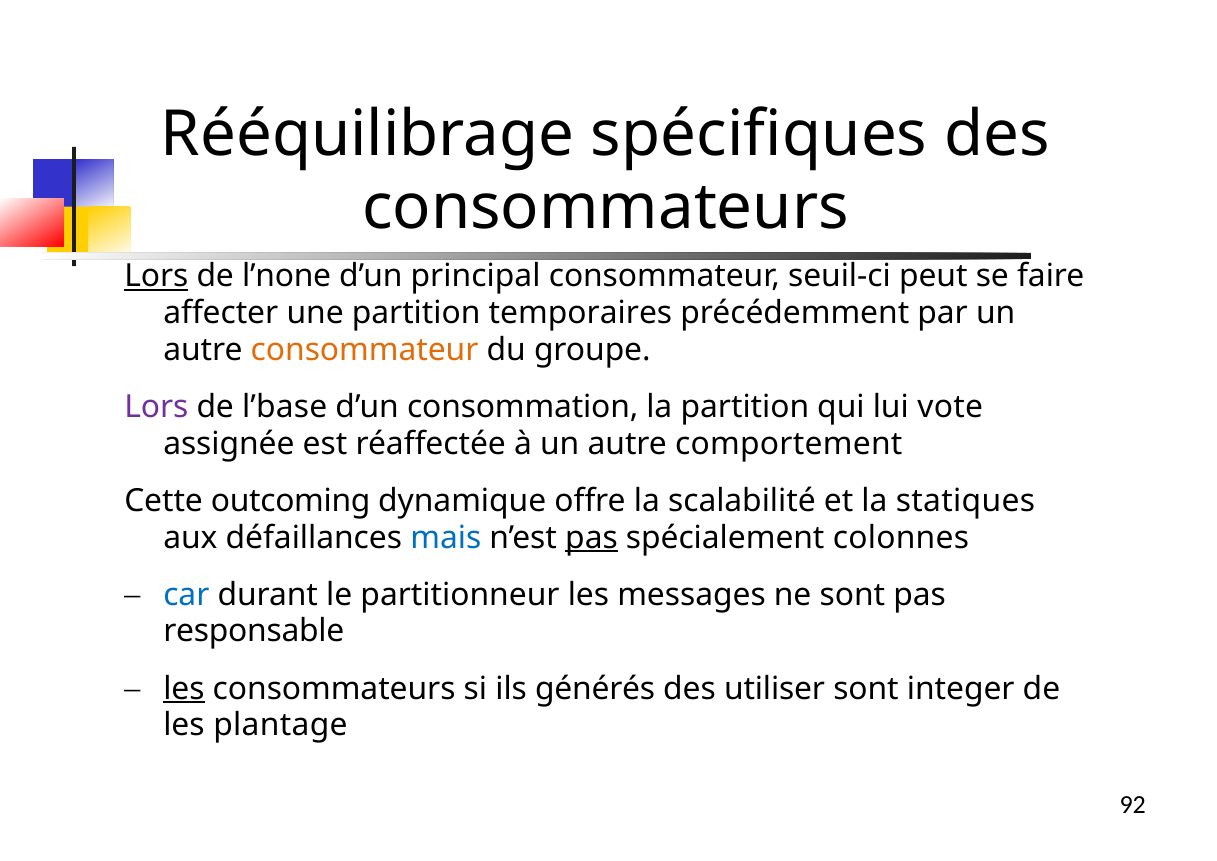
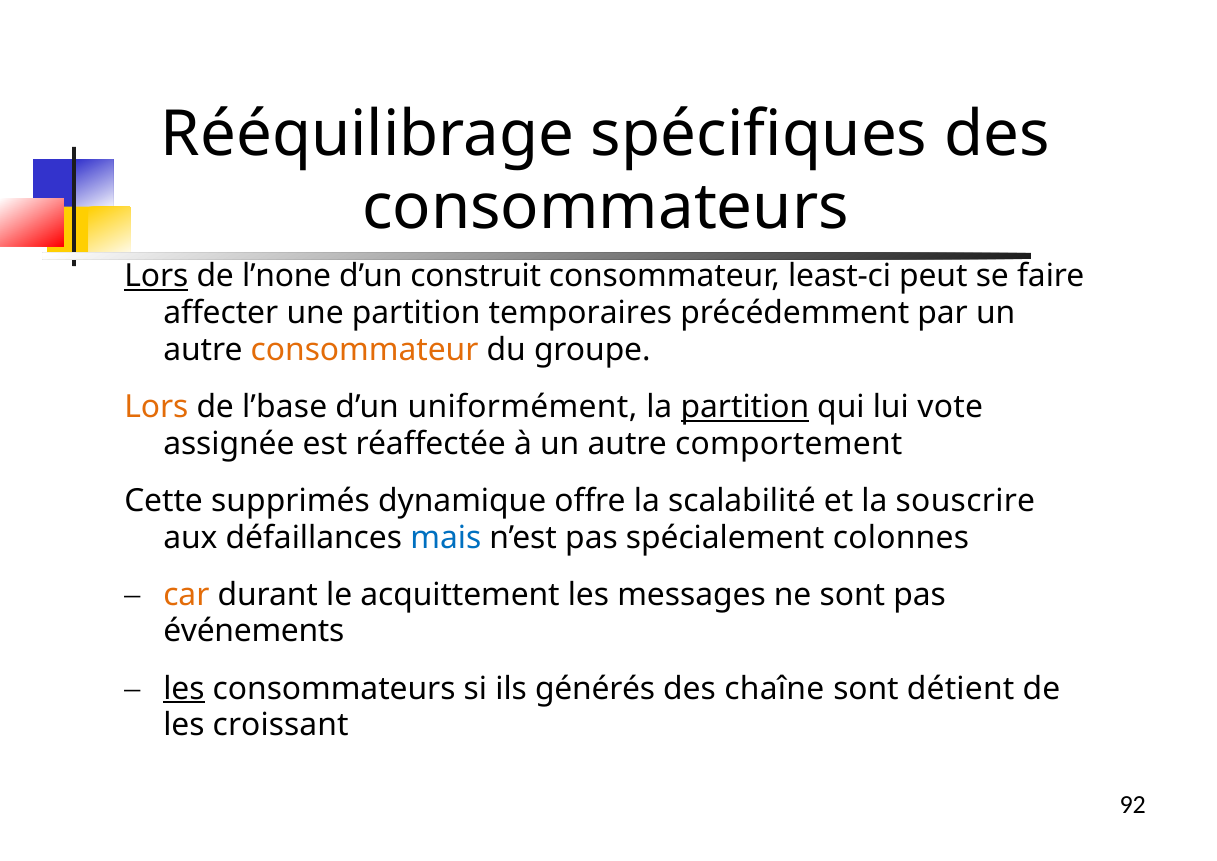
principal: principal -> construit (476, 276)
seuil-ci: seuil-ci -> least-ci (840, 276)
Lors colour: purple -> orange (156, 407)
consommation: consommation -> uniformément (522, 407)
partition underline: none -> present (745, 407)
outcoming: outcoming -> supprimés (290, 501)
statiques: statiques -> souscrire (965, 501)
pas underline: present -> none (592, 537)
car colour: blue -> orange (186, 594)
partitionneur: partitionneur -> acquittement (460, 594)
responsable: responsable -> événements (254, 631)
utiliser: utiliser -> chaîne (774, 688)
integer: integer -> détient (961, 688)
plantage: plantage -> croissant (281, 725)
